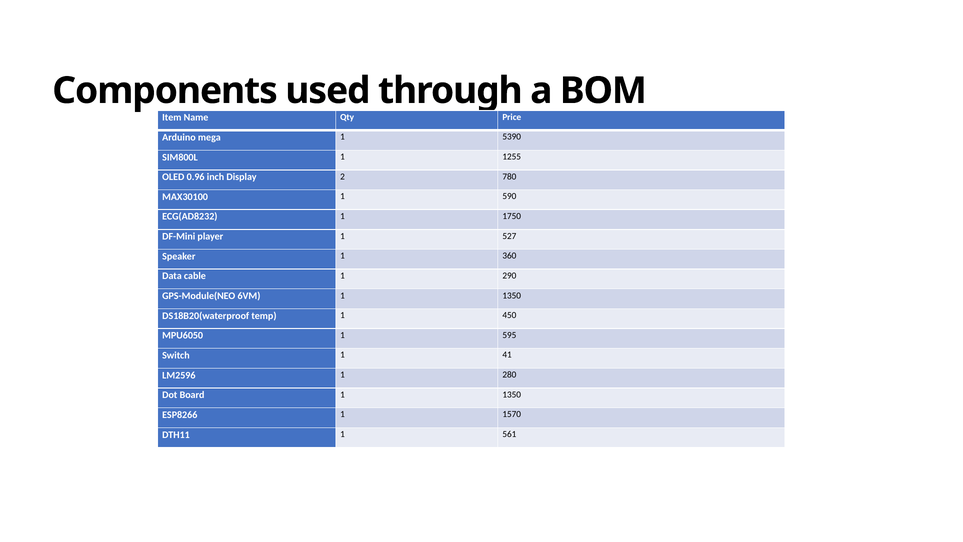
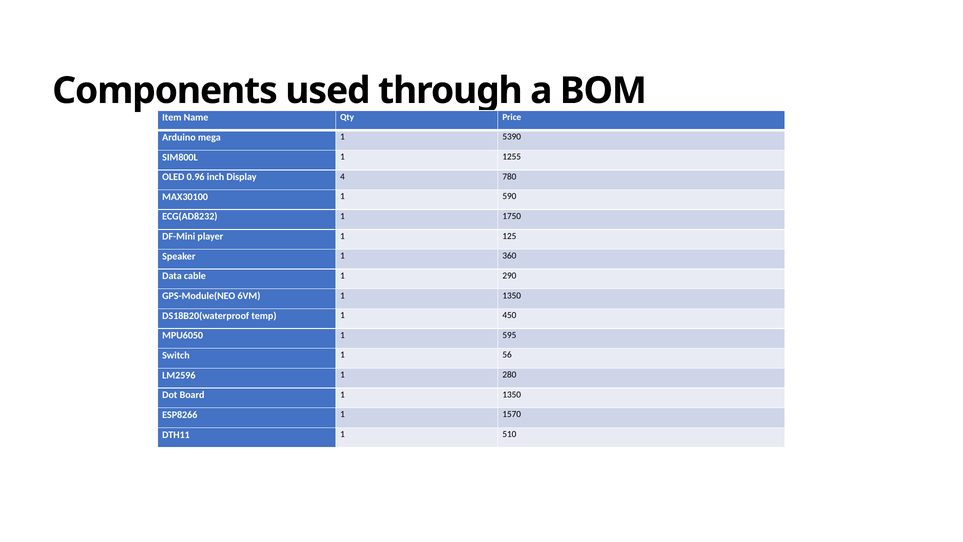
2: 2 -> 4 (342, 176)
527: 527 -> 125 (509, 236)
41: 41 -> 56 (507, 355)
561: 561 -> 510 (509, 434)
